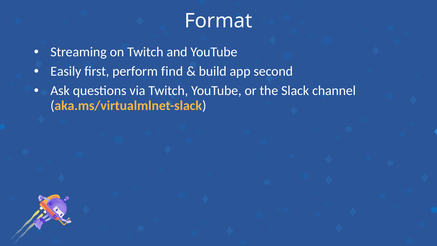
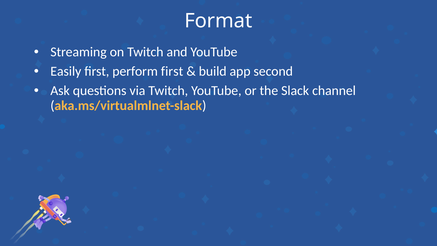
perform find: find -> first (172, 71)
